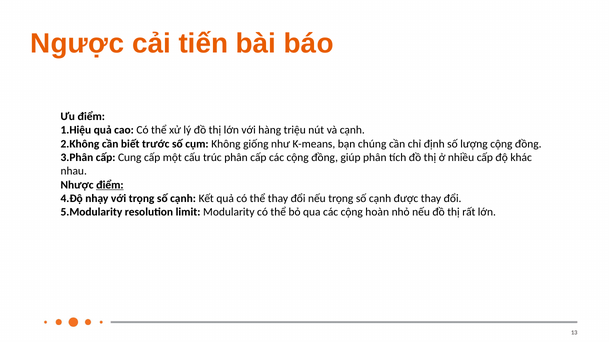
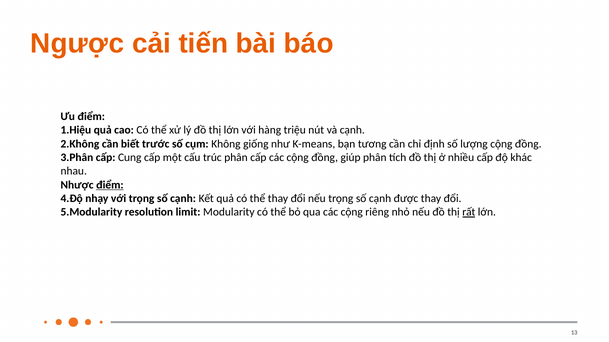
chúng: chúng -> tương (372, 144)
hoàn: hoàn -> riêng (377, 213)
rất underline: none -> present (469, 213)
